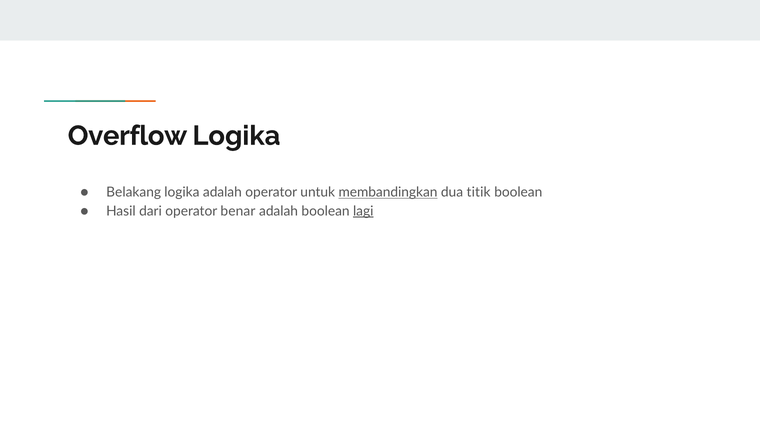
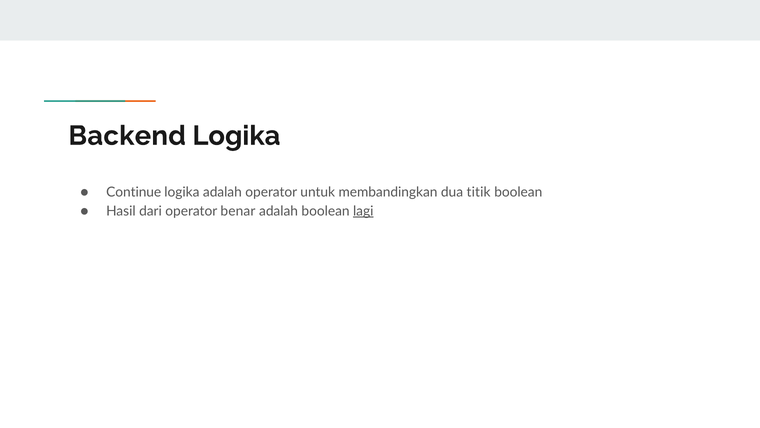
Overflow: Overflow -> Backend (127, 136)
Belakang: Belakang -> Continue (134, 192)
membandingkan underline: present -> none (388, 192)
